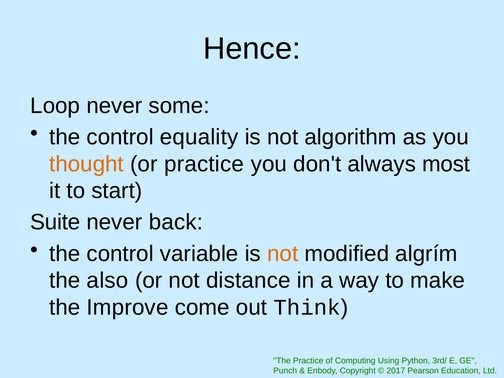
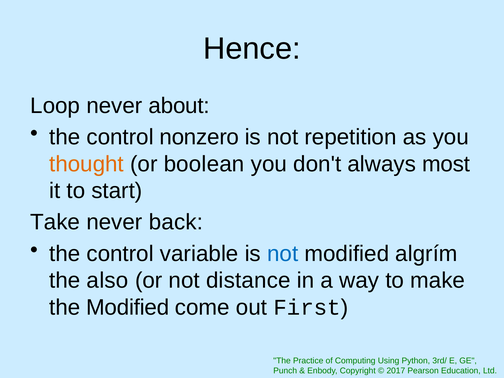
some: some -> about (179, 106)
equality: equality -> nonzero (199, 137)
algorithm: algorithm -> repetition (351, 137)
or practice: practice -> boolean (204, 164)
Suite: Suite -> Take (55, 222)
not colour: orange -> blue (283, 254)
the Improve: Improve -> Modified (128, 307)
Think: Think -> First (307, 307)
